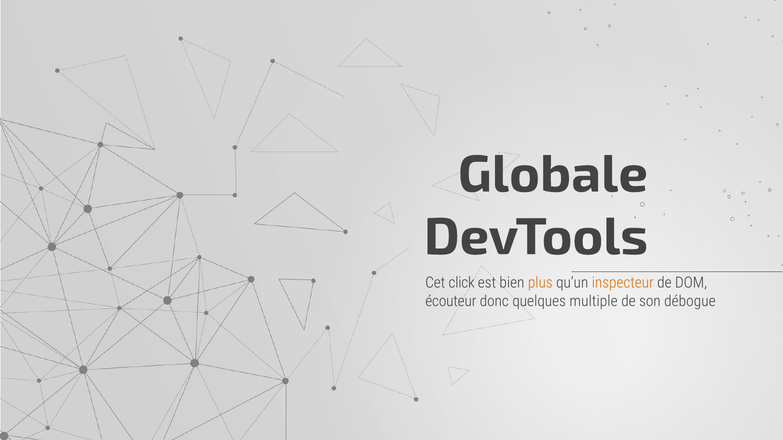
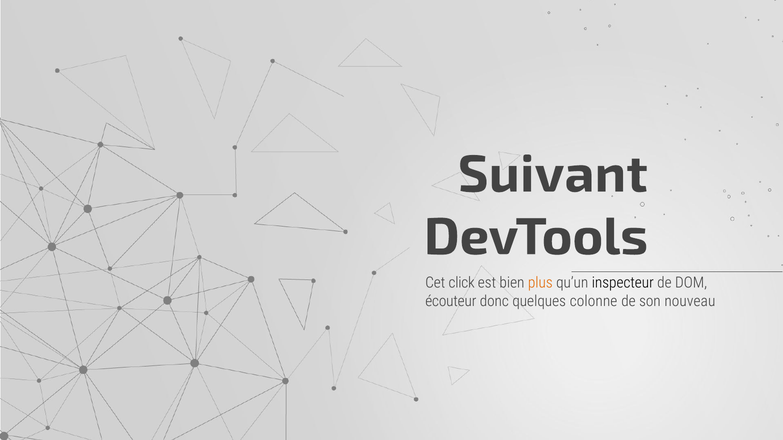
Globale: Globale -> Suivant (553, 175)
inspecteur colour: orange -> black (623, 283)
multiple: multiple -> colonne (594, 301)
débogue: débogue -> nouveau (690, 301)
